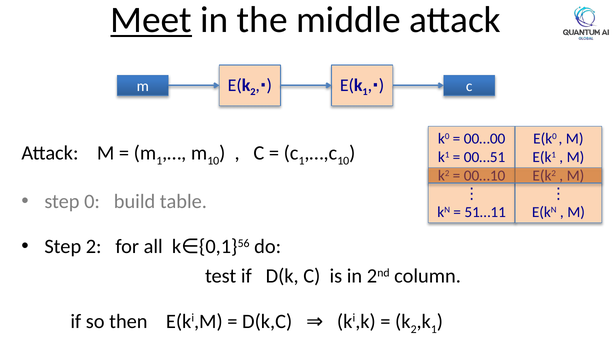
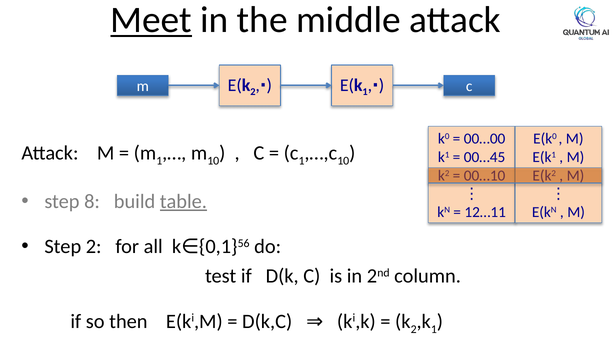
00…51: 00…51 -> 00…45 (485, 157)
0: 0 -> 8 (92, 202)
table underline: none -> present (183, 202)
51…11: 51…11 -> 12…11 (485, 212)
